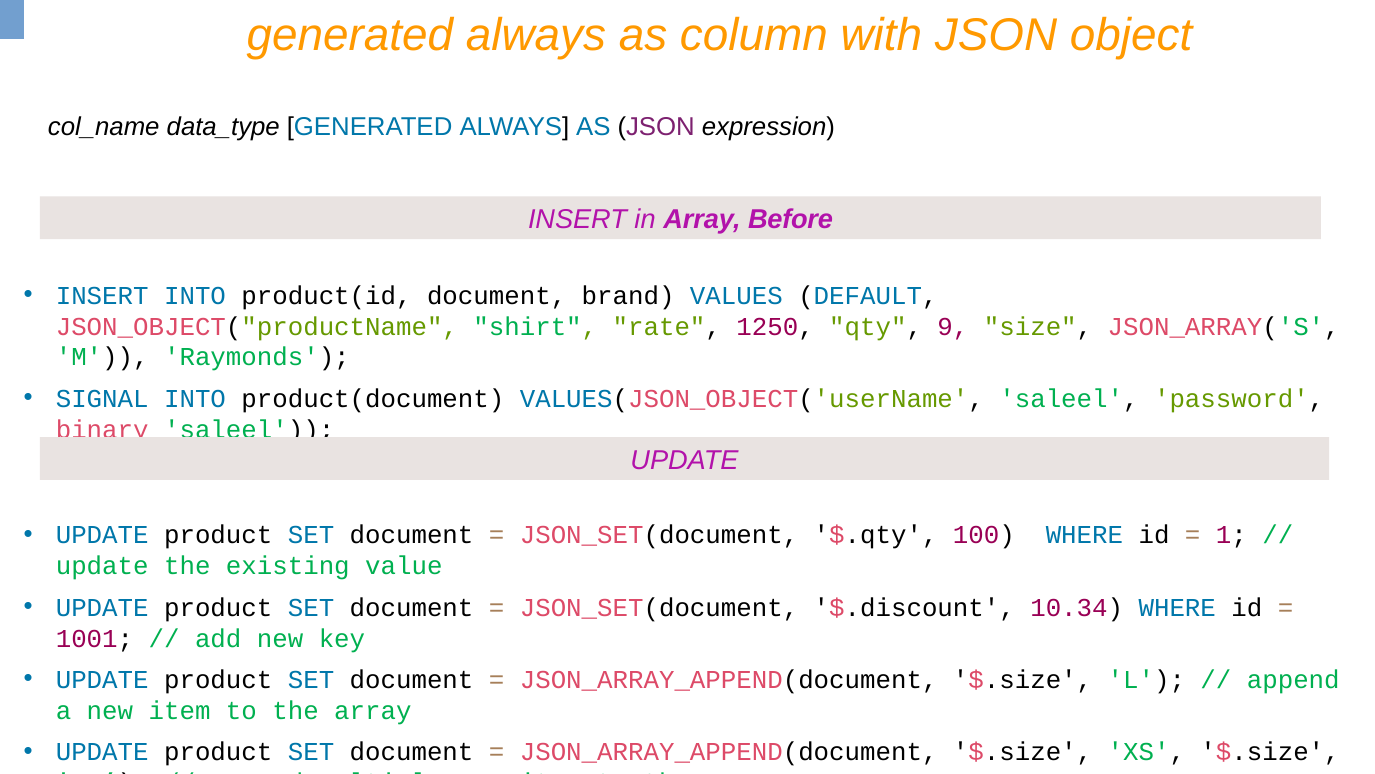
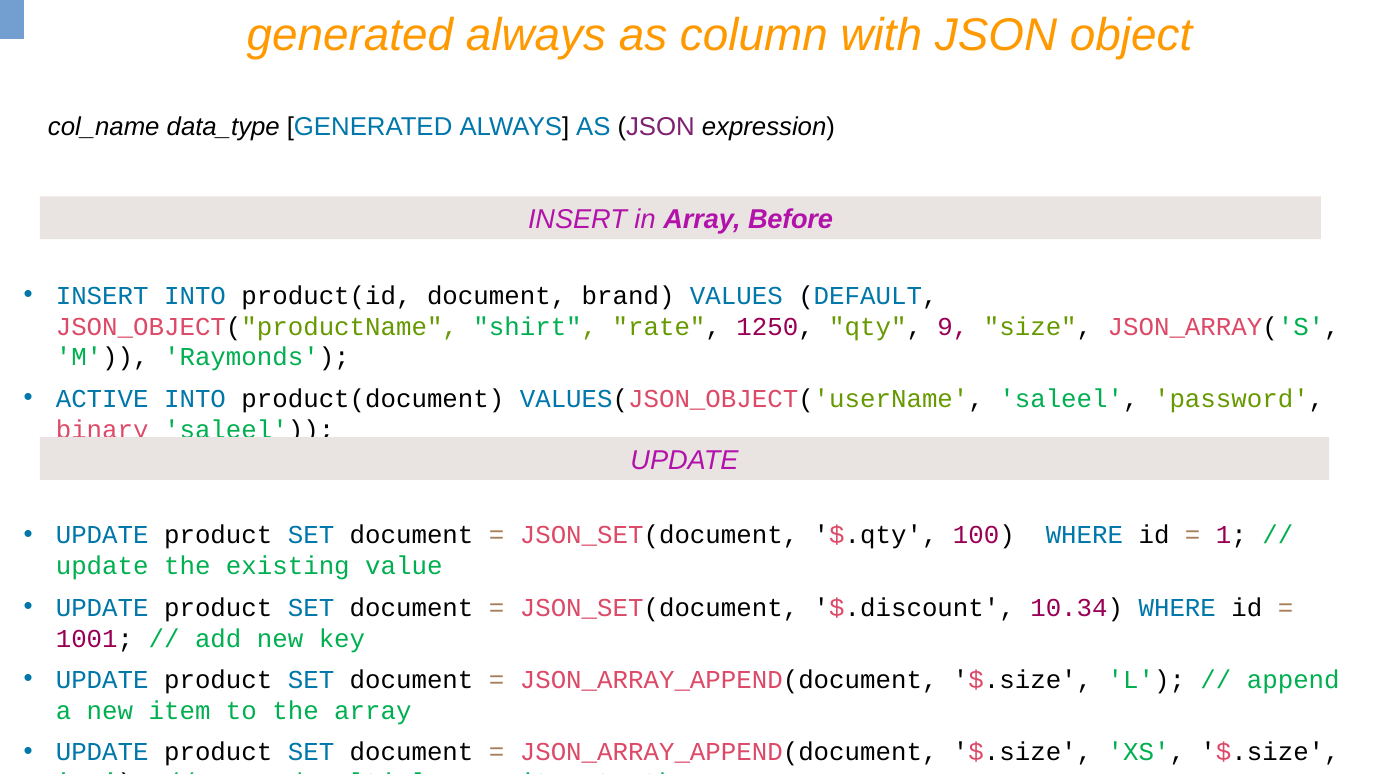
SIGNAL: SIGNAL -> ACTIVE (102, 398)
